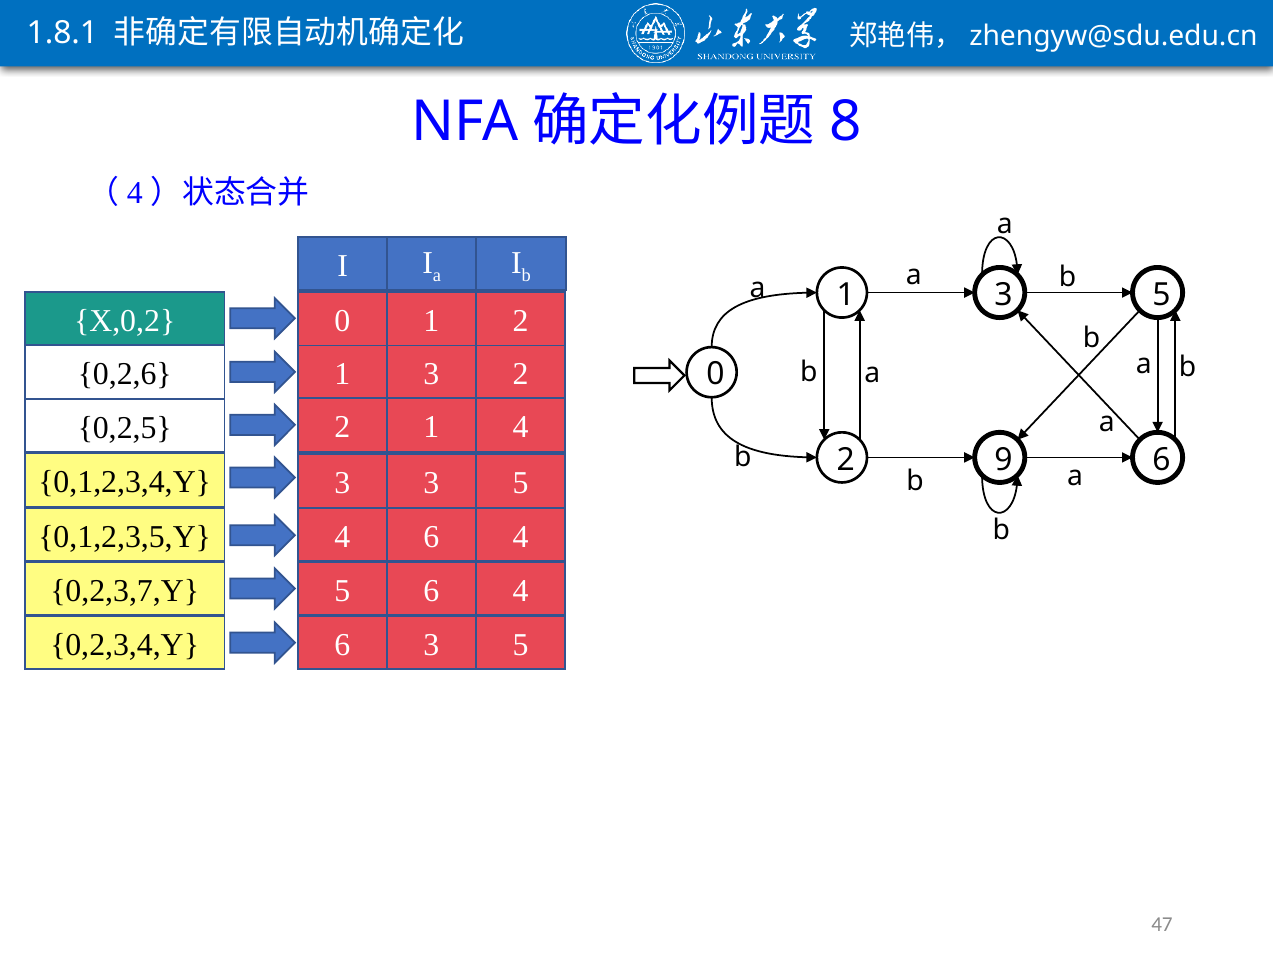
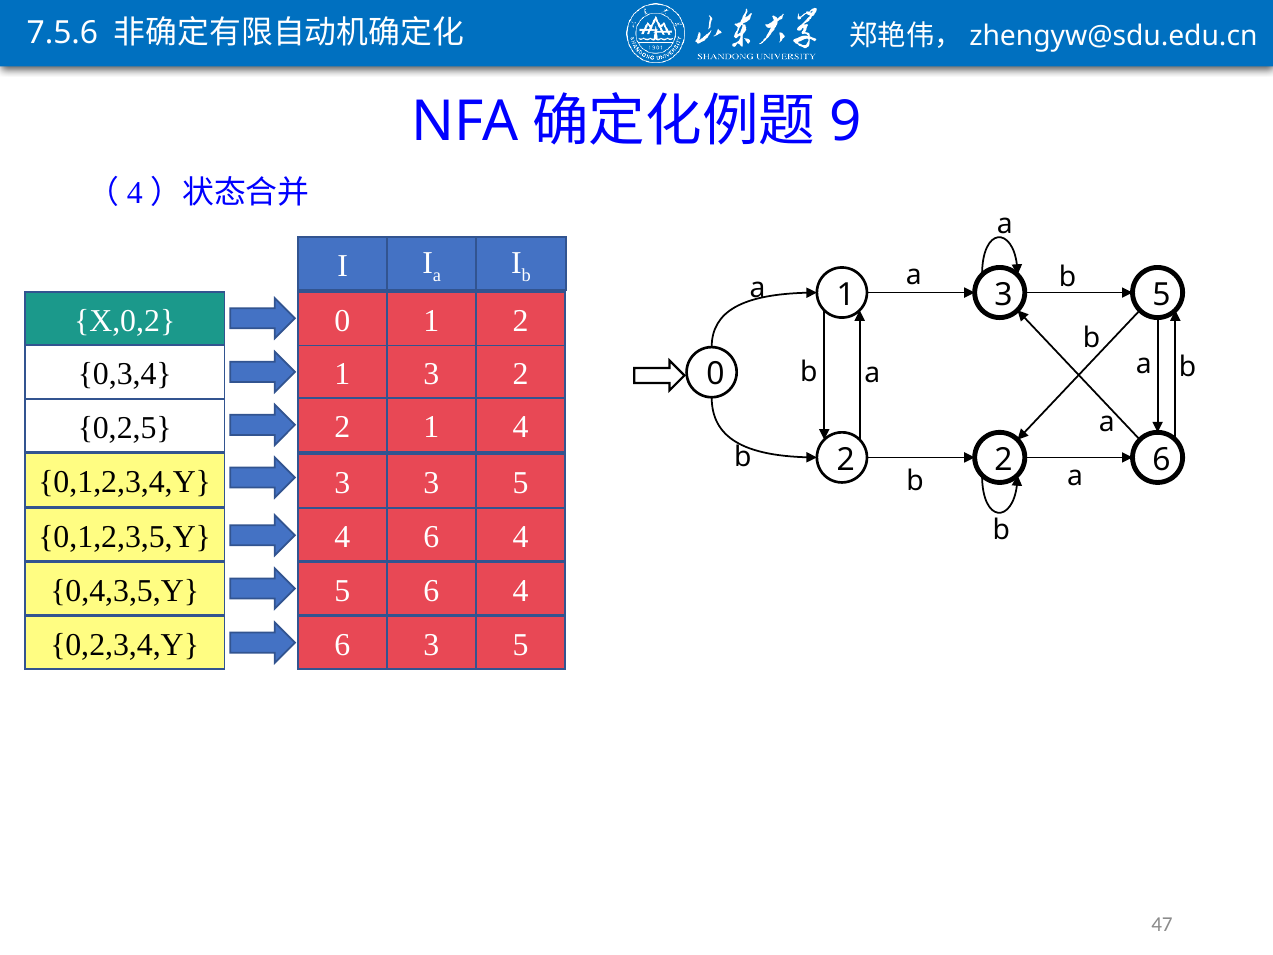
1.8.1: 1.8.1 -> 7.5.6 (62, 33)
8: 8 -> 9 (845, 122)
0,2,6: 0,2,6 -> 0,3,4 (125, 374)
9: 9 -> 2 (1004, 459)
0,2,3,7,Y: 0,2,3,7,Y -> 0,4,3,5,Y (125, 591)
